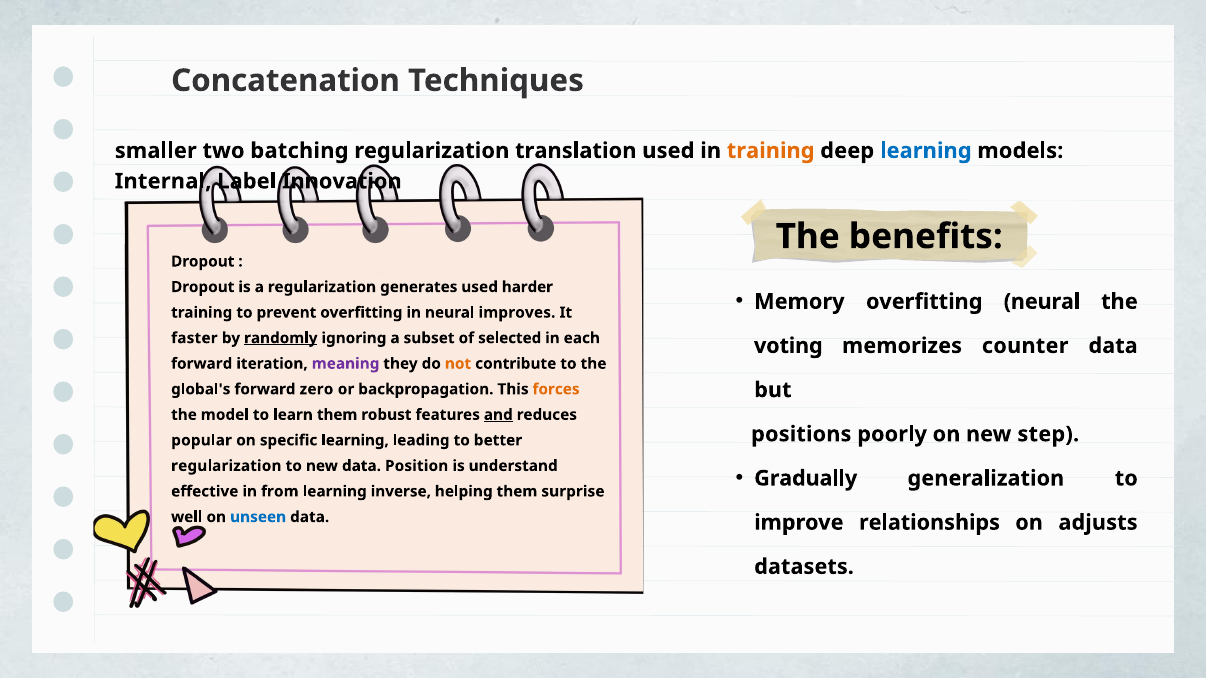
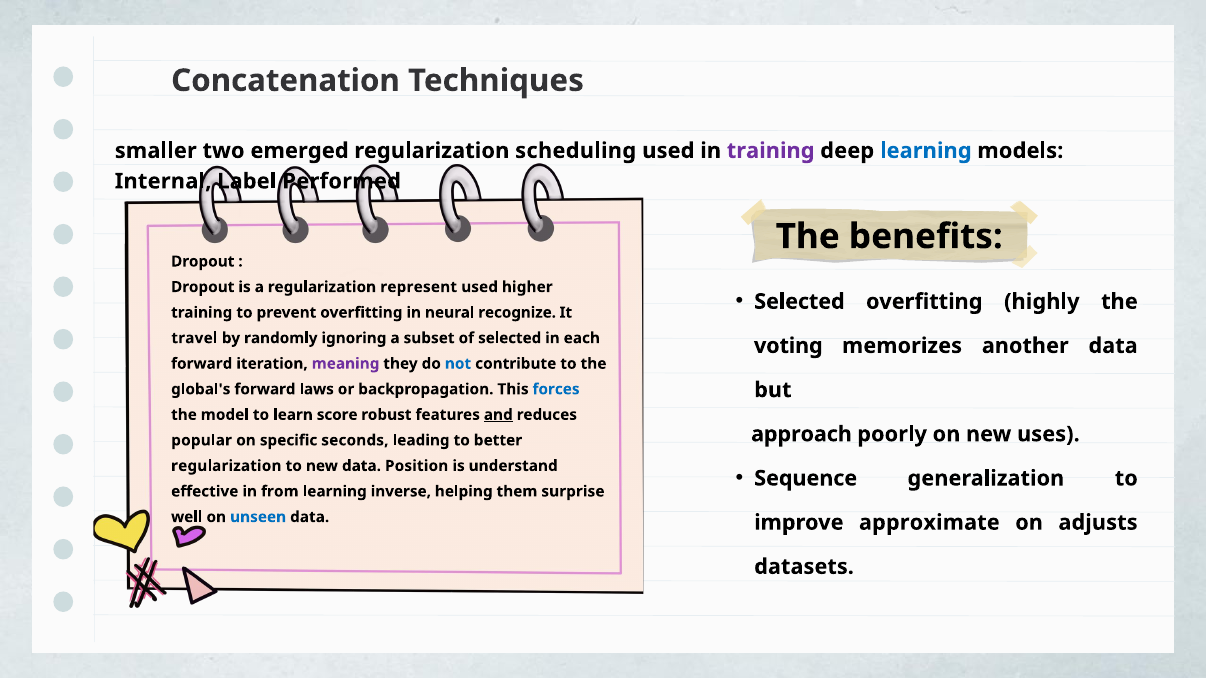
batching: batching -> emerged (300, 151)
translation: translation -> scheduling (576, 151)
training colour: orange -> purple (771, 151)
Innovation: Innovation -> Performed (342, 181)
generates: generates -> represent (419, 287)
harder: harder -> higher (527, 287)
Memory: Memory -> Selected (799, 302)
overfitting neural: neural -> highly (1042, 302)
improves: improves -> recognize (517, 313)
faster: faster -> travel (194, 338)
randomly underline: present -> none (281, 338)
counter: counter -> another (1025, 346)
not colour: orange -> blue (458, 364)
zero: zero -> laws (317, 389)
forces colour: orange -> blue (556, 389)
learn them: them -> score (337, 415)
positions: positions -> approach (801, 434)
step: step -> uses (1048, 434)
specific learning: learning -> seconds (355, 441)
Gradually: Gradually -> Sequence (806, 479)
relationships: relationships -> approximate (929, 523)
